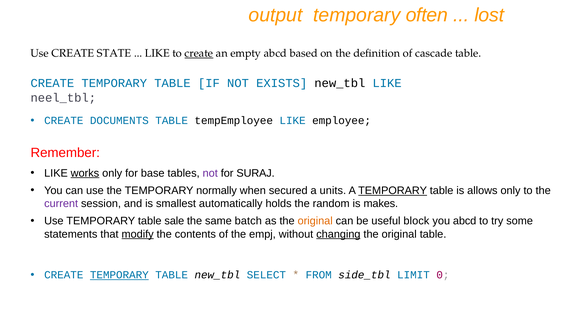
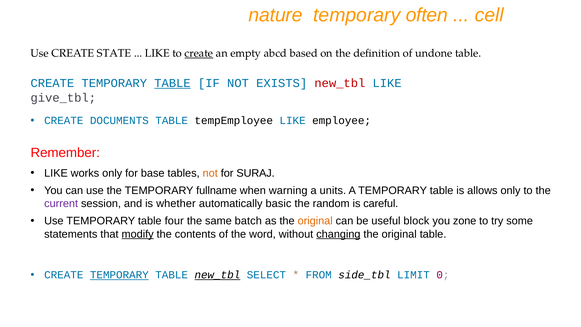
output: output -> nature (276, 15)
lost: lost -> cell (489, 15)
cascade: cascade -> undone (434, 53)
TABLE underline: none -> present (172, 83)
new_tbl colour: black -> red (340, 83)
neel_tbl: neel_tbl -> give_tbl (63, 98)
works underline: present -> none (85, 173)
not colour: purple -> orange (210, 173)
normally: normally -> fullname (217, 190)
secured: secured -> warning (288, 190)
TEMPORARY underline: present -> none (393, 190)
smallest: smallest -> whether (176, 203)
holds: holds -> basic (278, 203)
makes: makes -> careful (381, 203)
sale: sale -> four (174, 221)
you abcd: abcd -> zone (465, 221)
empj: empj -> word (262, 234)
new_tbl underline: none -> present (217, 275)
